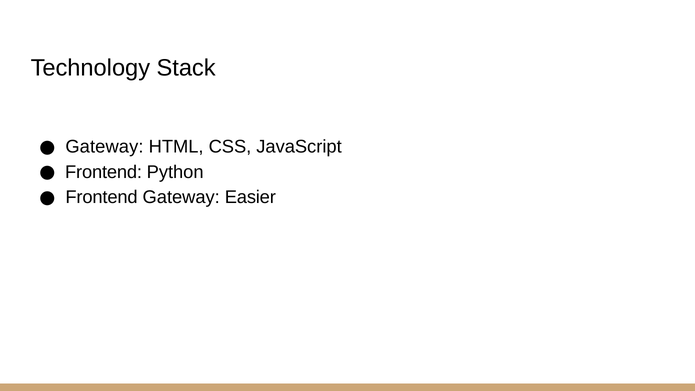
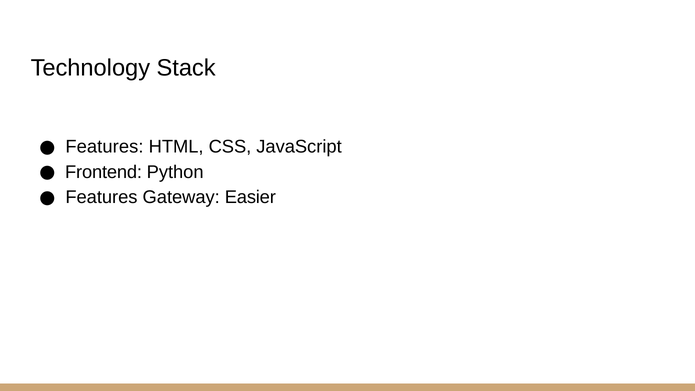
Gateway: Gateway -> Features (104, 147)
Frontend: Frontend -> Features (101, 197)
